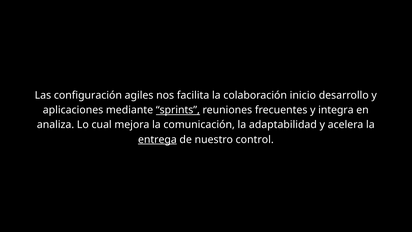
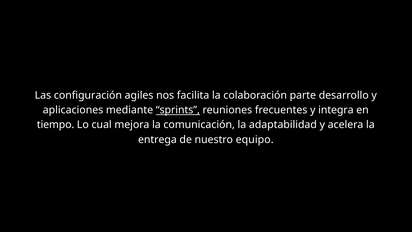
inicio: inicio -> parte (303, 95)
analiza: analiza -> tiempo (56, 125)
entrega underline: present -> none (157, 139)
control: control -> equipo (255, 139)
